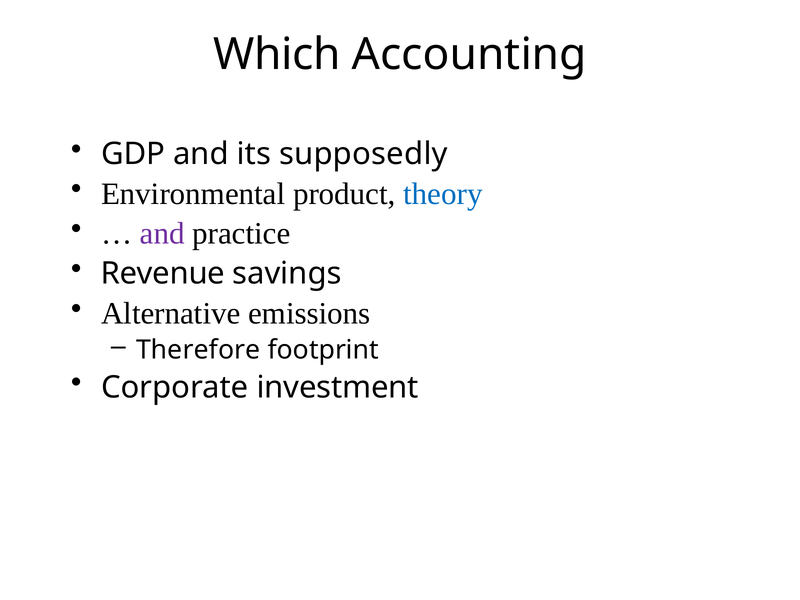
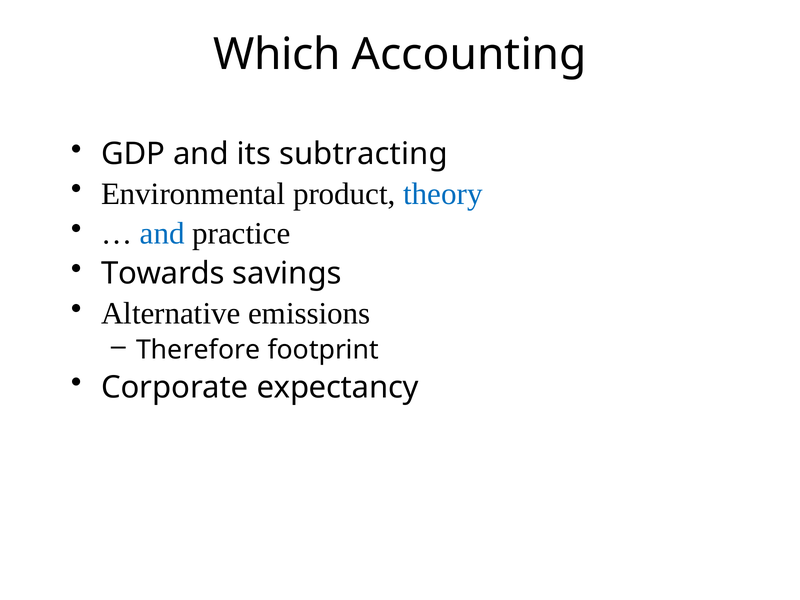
supposedly: supposedly -> subtracting (363, 154)
and colour: purple -> blue (162, 234)
Revenue: Revenue -> Towards (163, 273)
investment: investment -> expectancy (338, 387)
